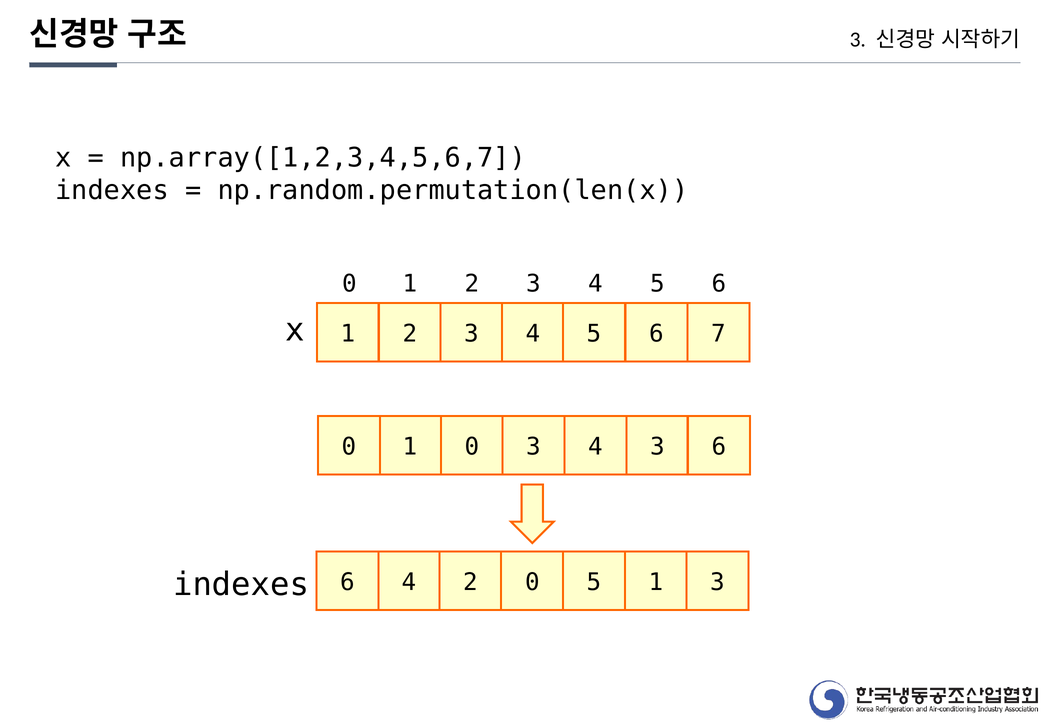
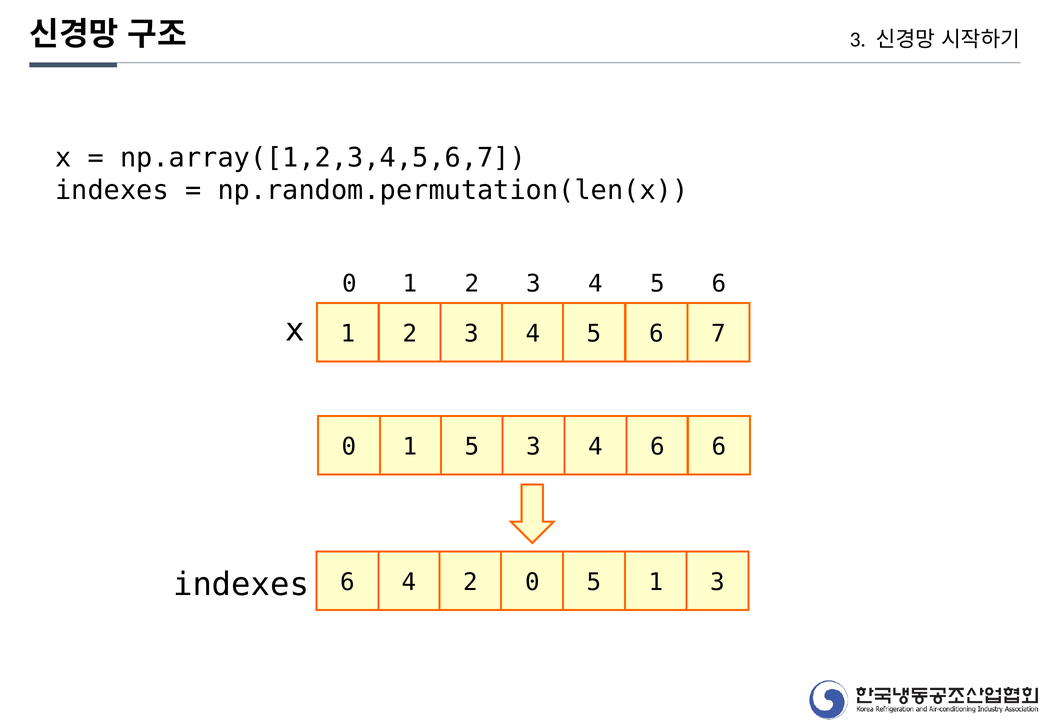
1 0: 0 -> 5 (472, 447)
4 3: 3 -> 6 (658, 447)
